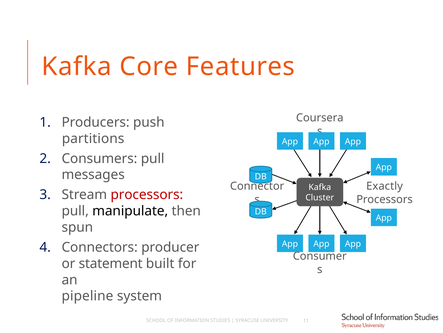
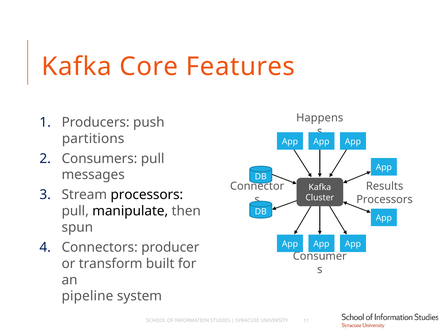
Coursera: Coursera -> Happens (320, 118)
Exactly: Exactly -> Results (385, 186)
processors colour: red -> black (147, 194)
statement: statement -> transform (111, 263)
